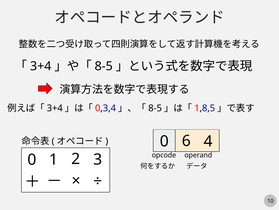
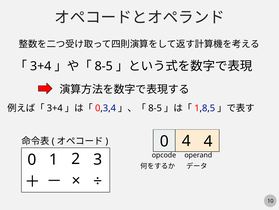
0 6: 6 -> 4 (186, 141)
